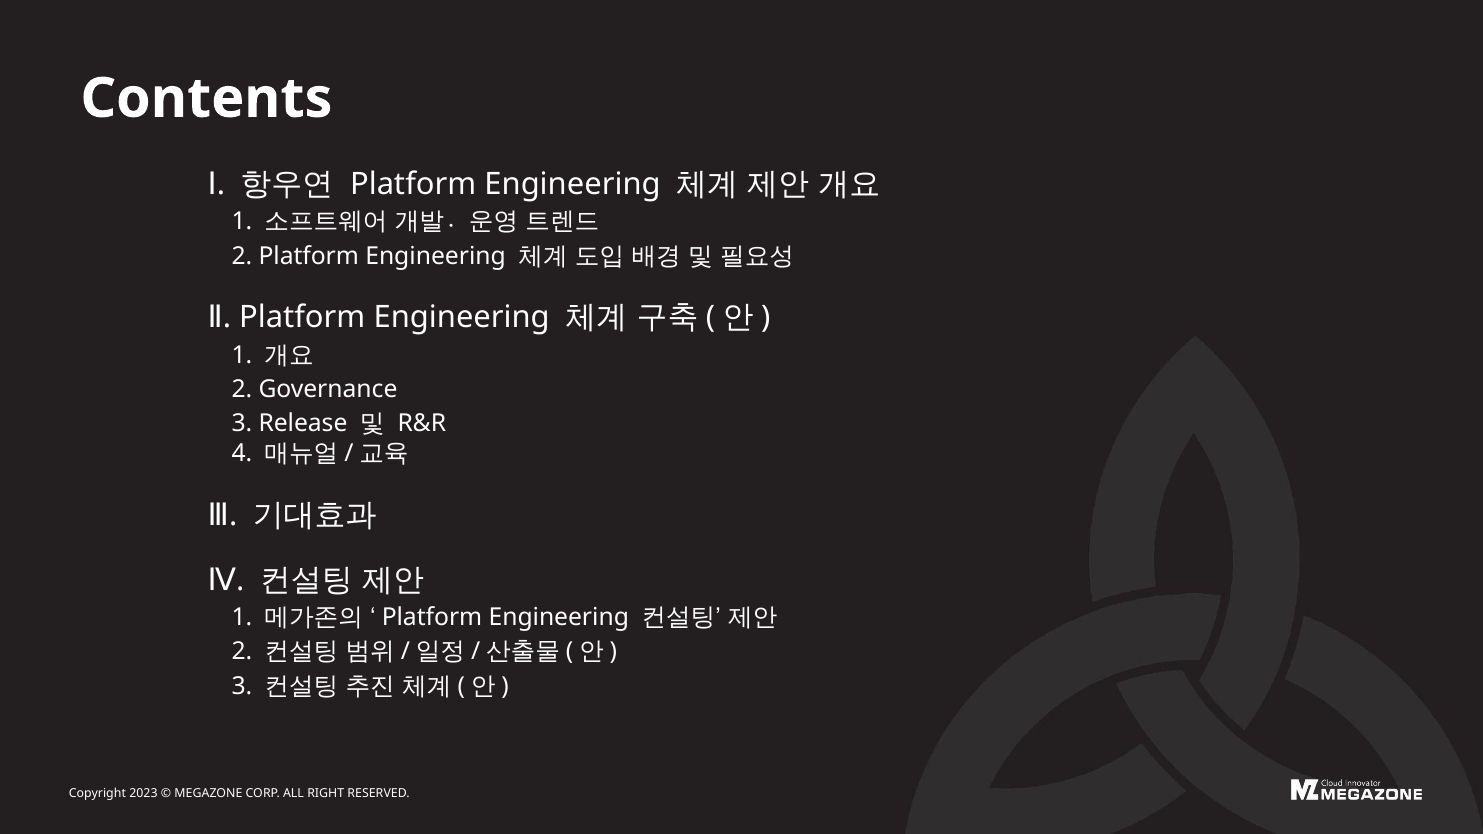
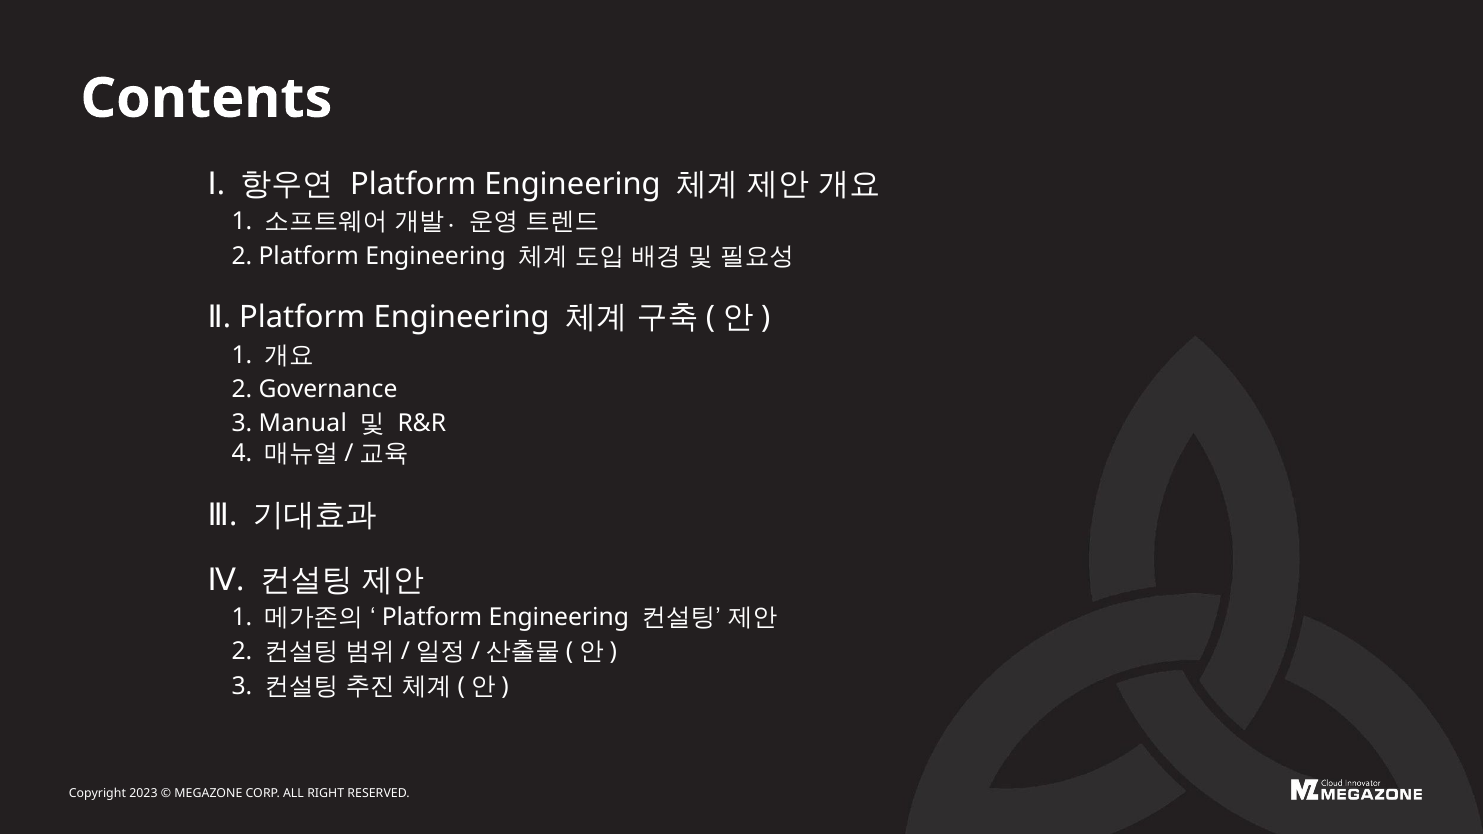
Release: Release -> Manual (303, 424)
